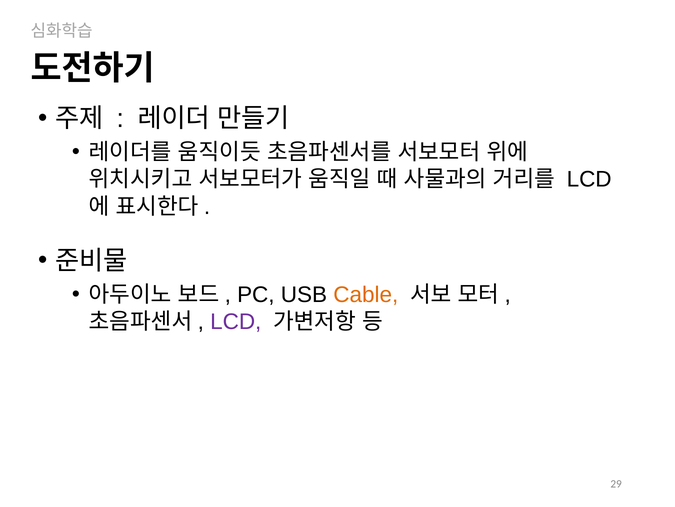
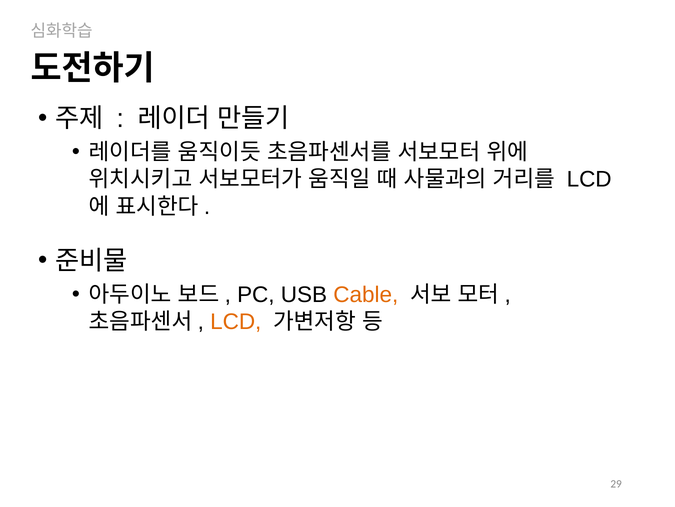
LCD colour: purple -> orange (236, 321)
